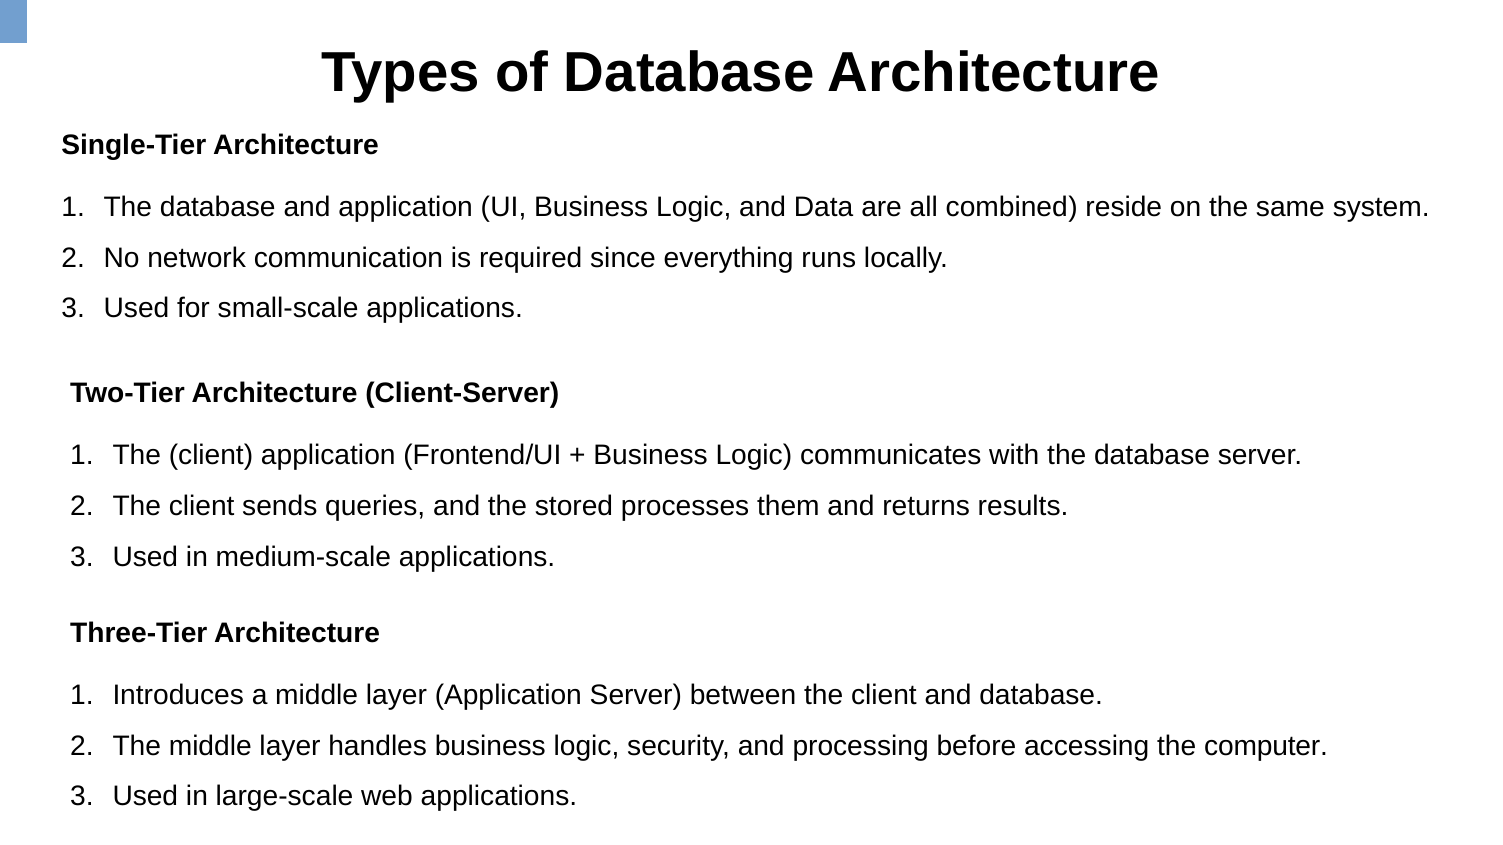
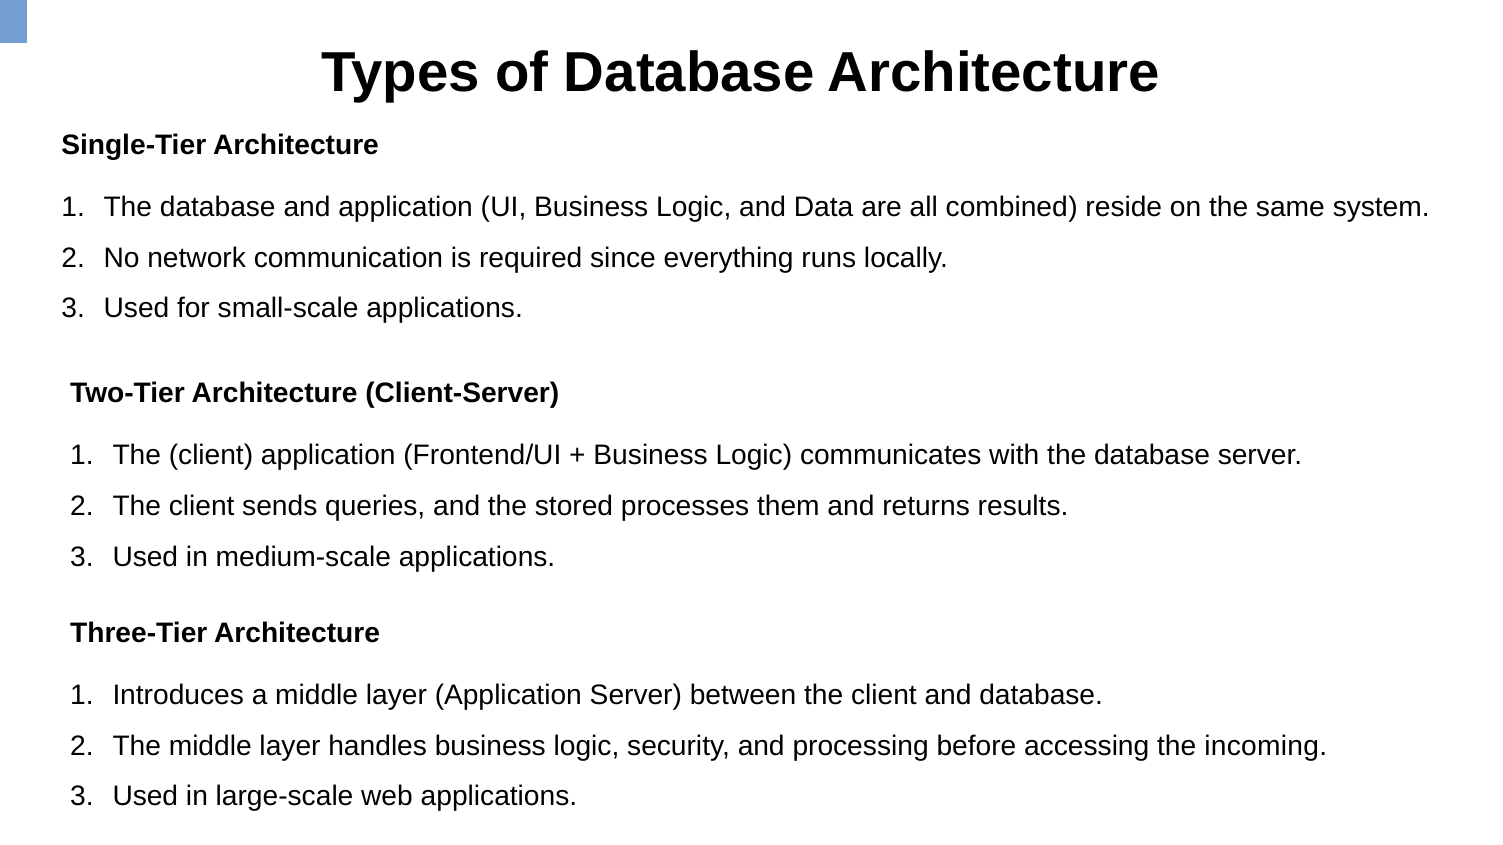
computer: computer -> incoming (1266, 746)
